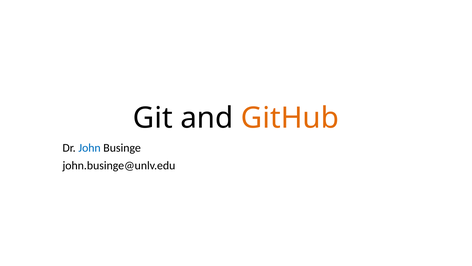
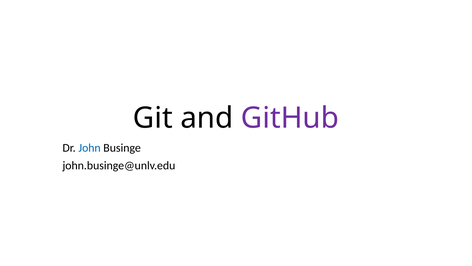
GitHub colour: orange -> purple (290, 118)
